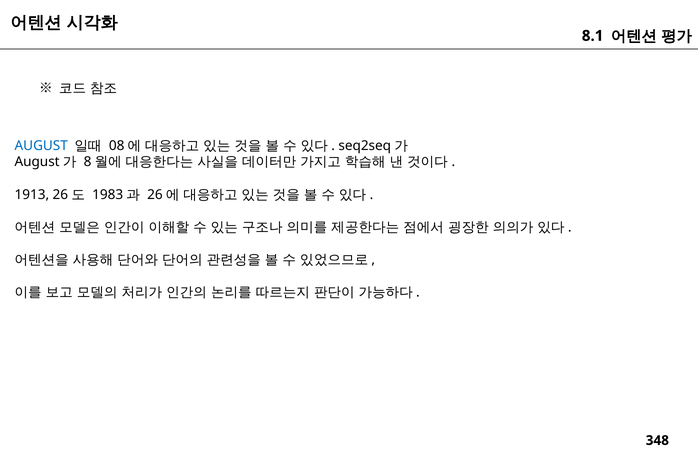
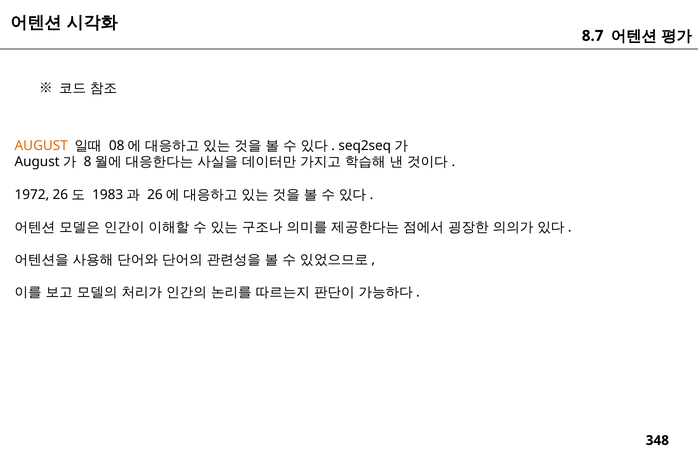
8.1: 8.1 -> 8.7 (593, 36)
AUGUST colour: blue -> orange (41, 145)
1913: 1913 -> 1972 (32, 194)
